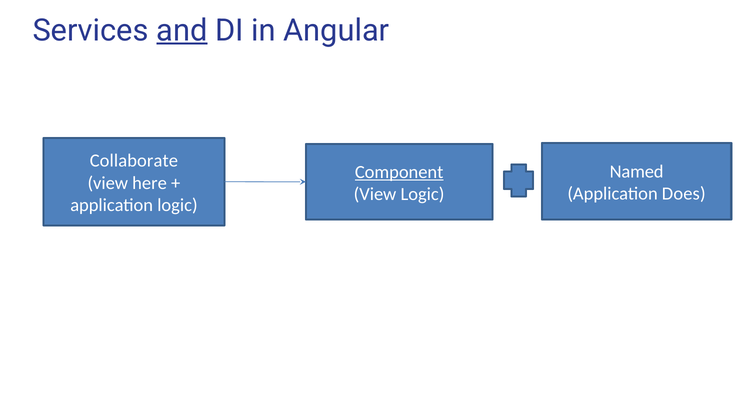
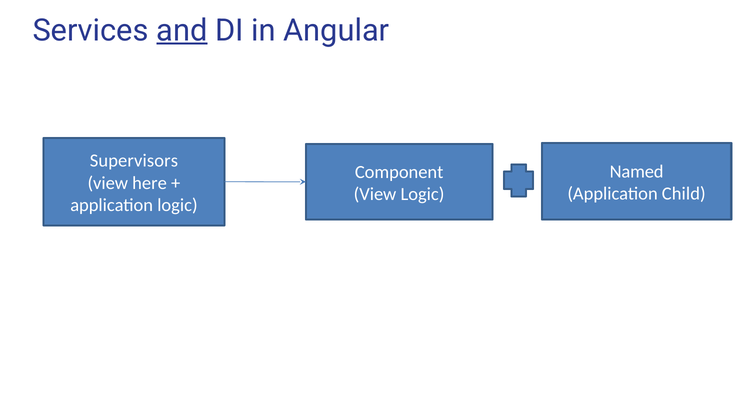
Collaborate: Collaborate -> Supervisors (134, 161)
Component underline: present -> none (399, 172)
Does: Does -> Child (684, 194)
